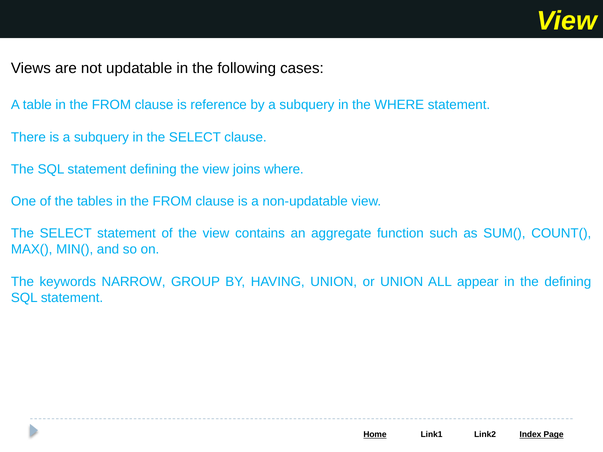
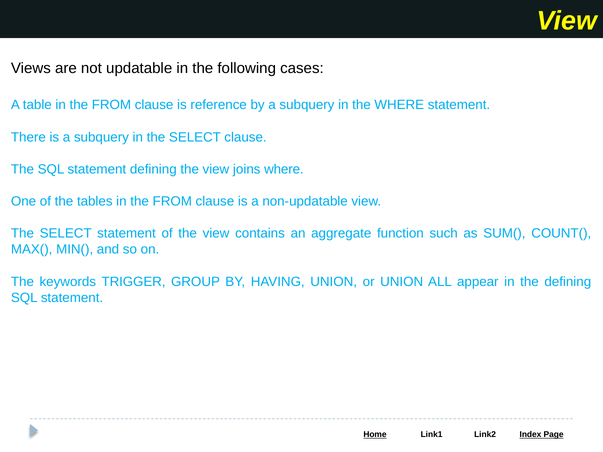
NARROW: NARROW -> TRIGGER (134, 282)
